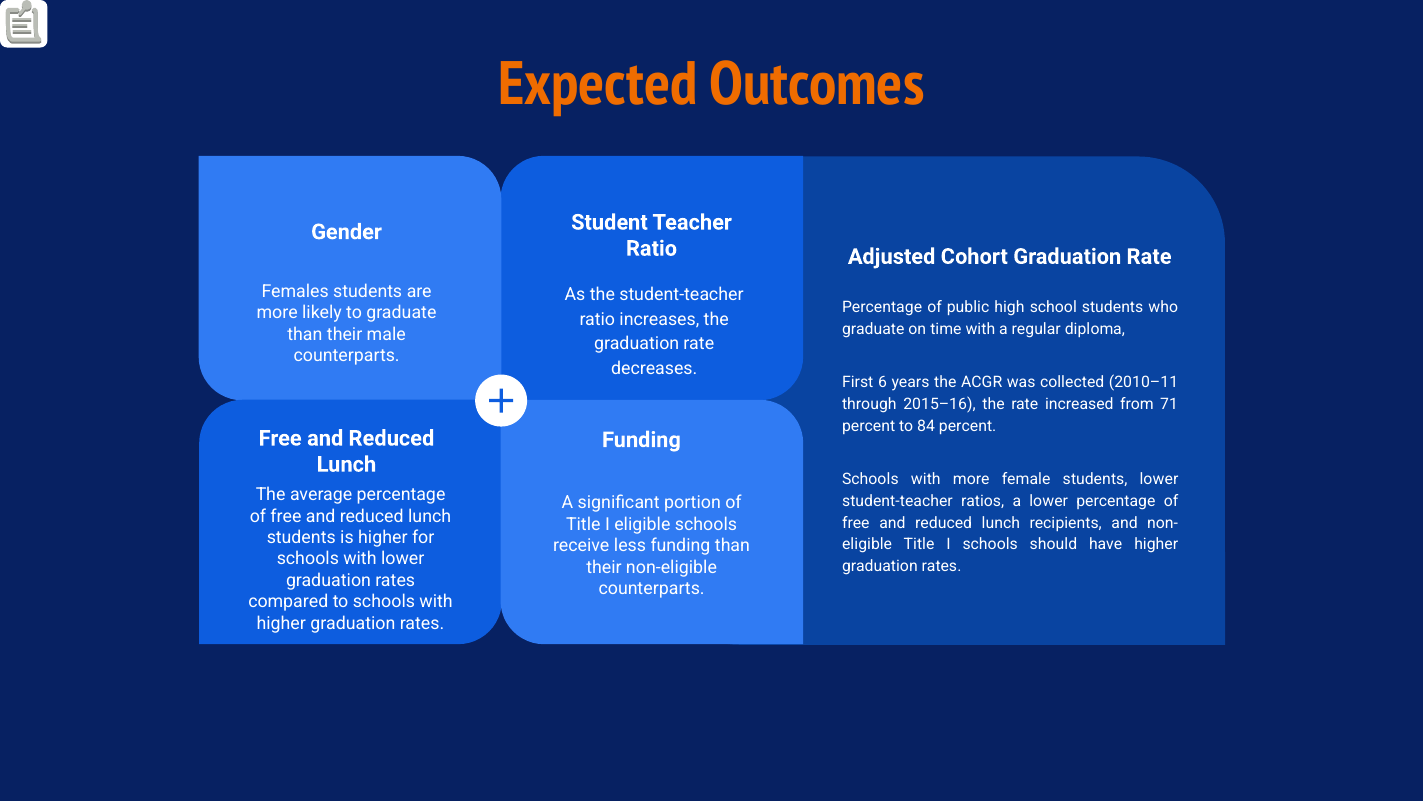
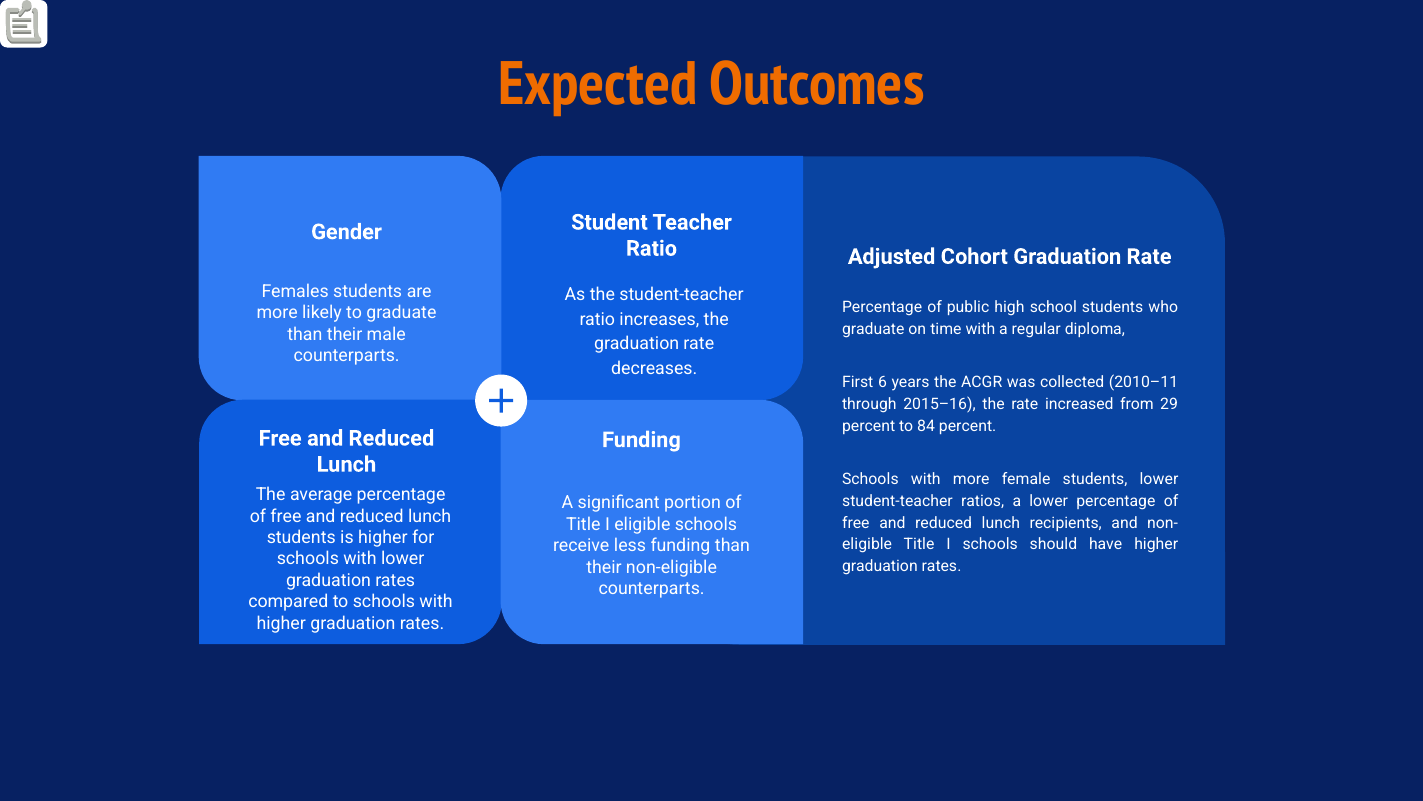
71: 71 -> 29 (1169, 404)
